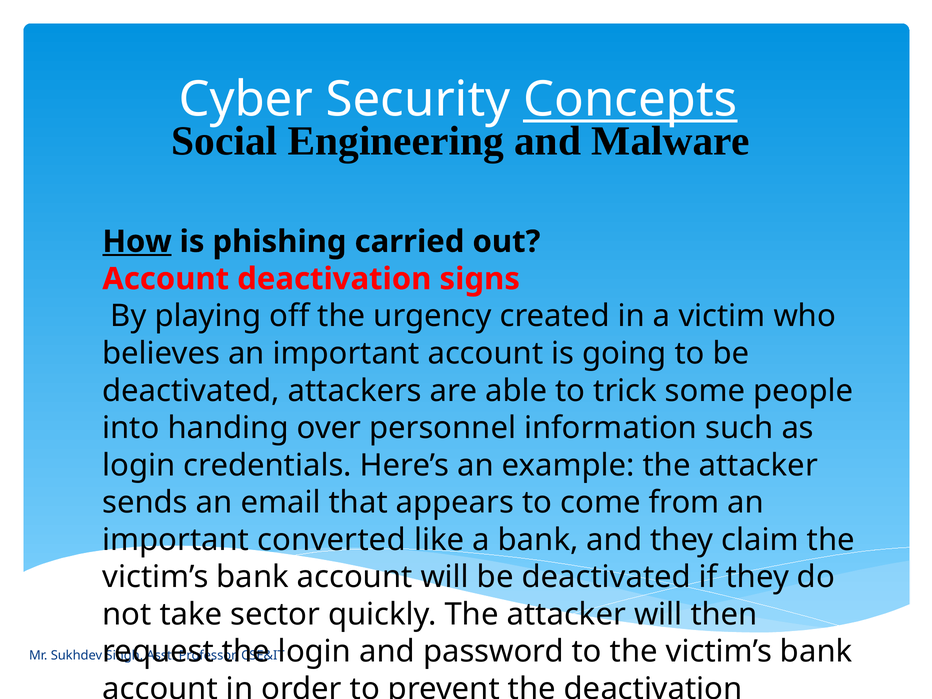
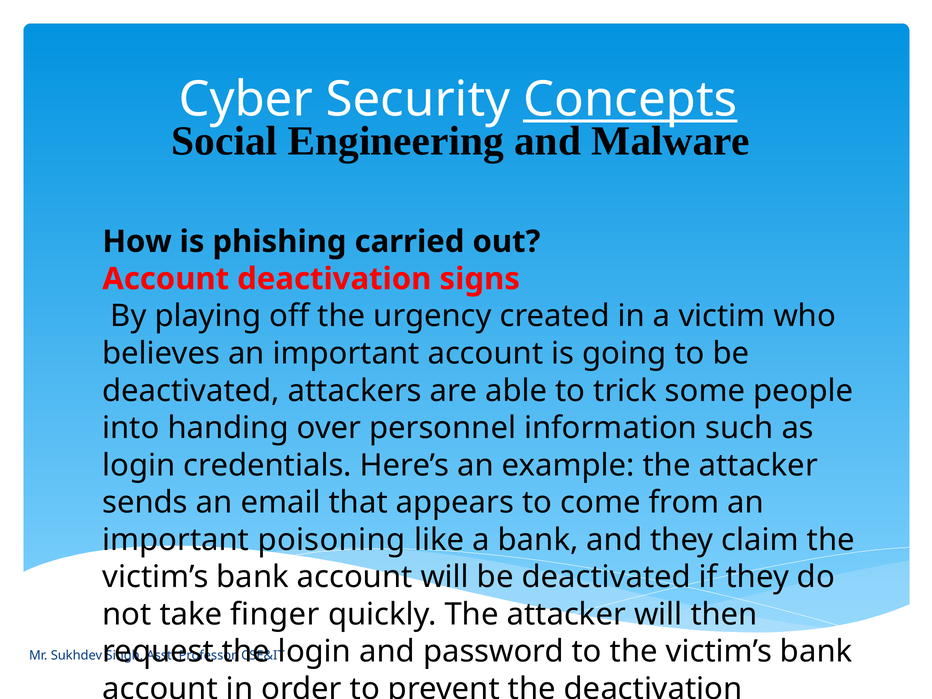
How underline: present -> none (137, 242)
converted: converted -> poisoning (331, 540)
sector: sector -> finger (275, 614)
